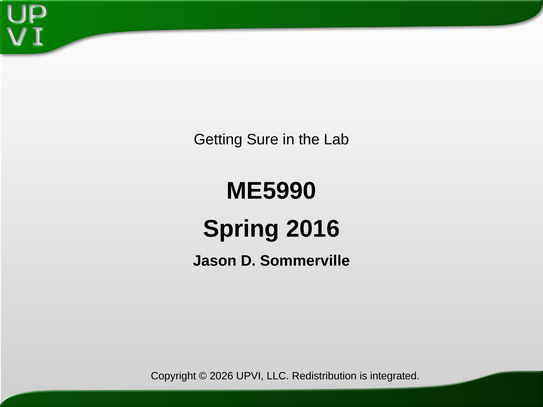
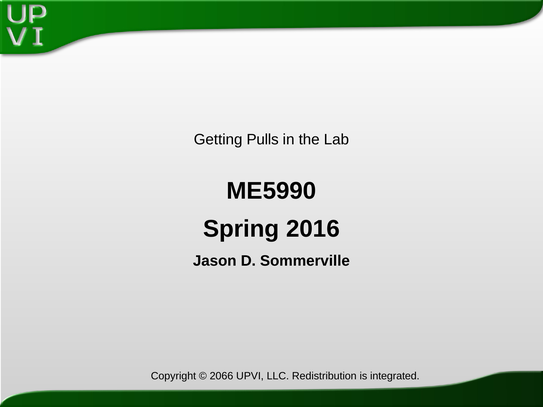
Sure: Sure -> Pulls (263, 140)
2026: 2026 -> 2066 (221, 376)
